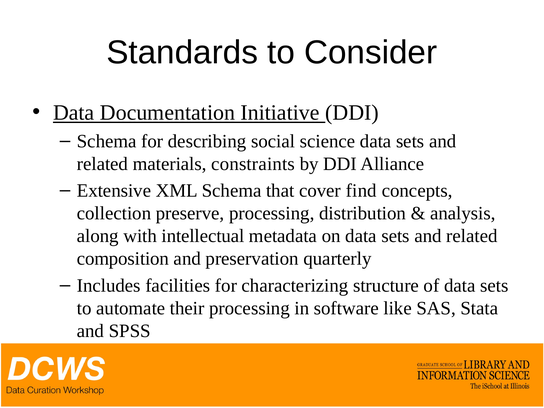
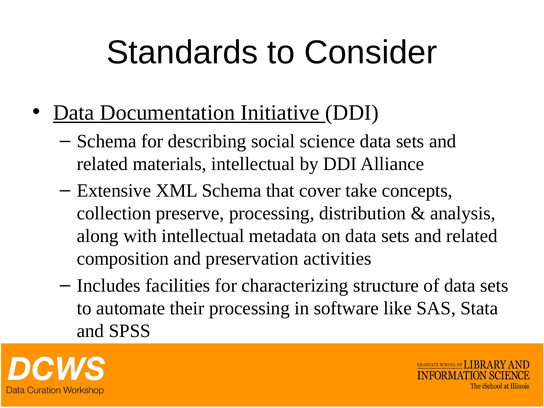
materials constraints: constraints -> intellectual (253, 164)
find: find -> take (361, 191)
quarterly: quarterly -> activities (337, 259)
